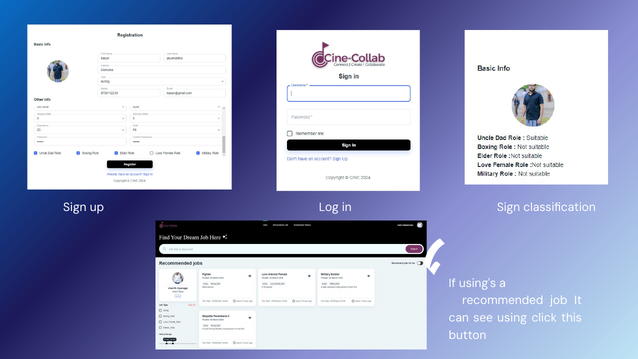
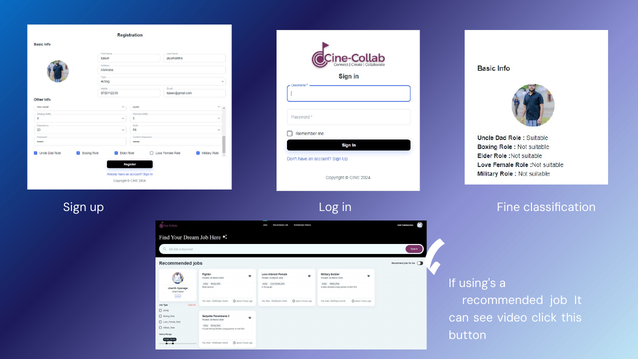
in Sign: Sign -> Fine (508, 207)
using: using -> video (512, 318)
